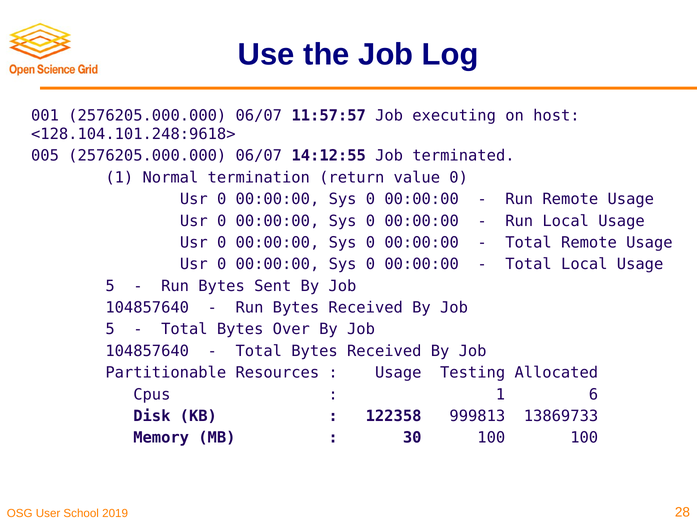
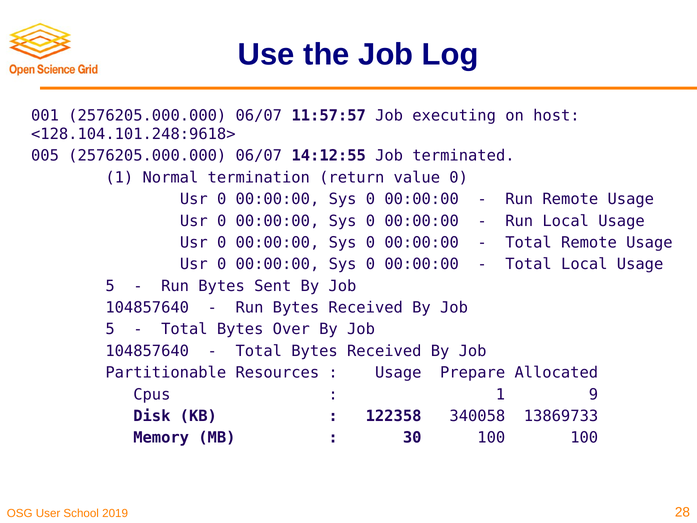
Testing: Testing -> Prepare (473, 373)
6: 6 -> 9 (593, 394)
999813: 999813 -> 340058 (477, 416)
